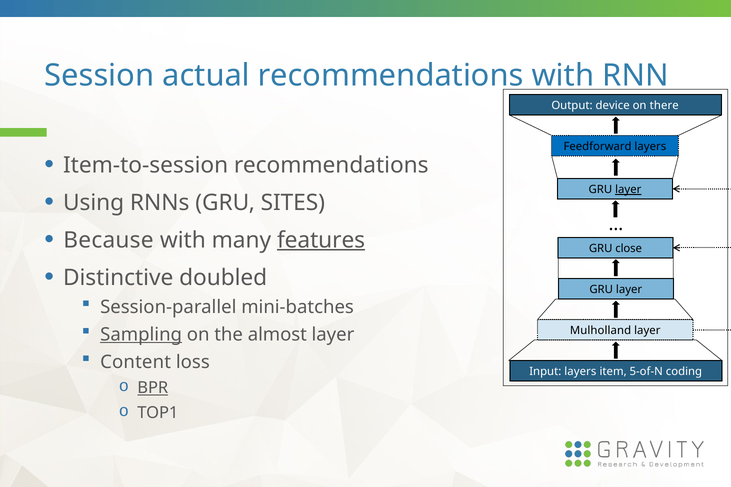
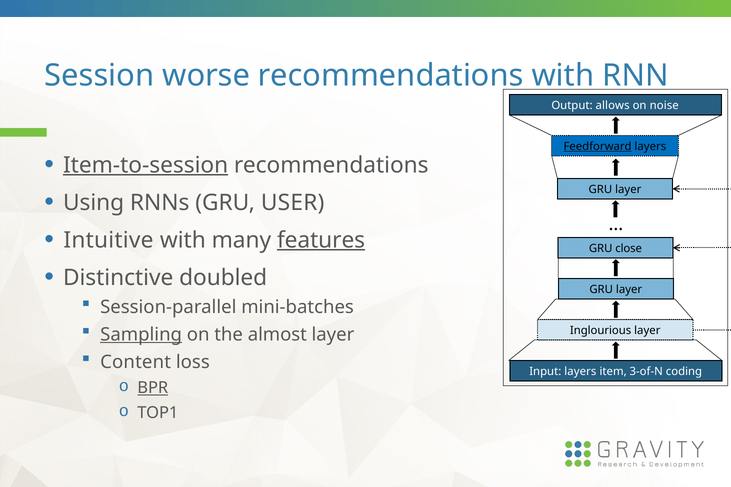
actual: actual -> worse (206, 76)
device: device -> allows (613, 106)
there: there -> noise (664, 106)
Feedforward underline: none -> present (598, 147)
Item-to-session underline: none -> present (146, 165)
layer underline: present -> none (628, 190)
SITES: SITES -> USER (293, 203)
Because: Because -> Intuitive (108, 240)
Mulholland: Mulholland -> Inglourious (601, 331)
5-of-N: 5-of-N -> 3-of-N (646, 372)
